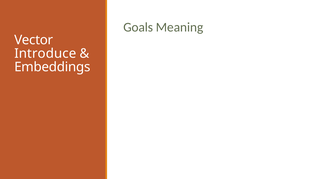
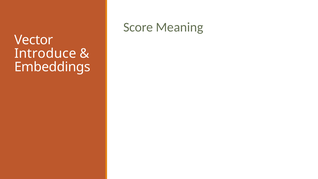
Goals: Goals -> Score (138, 27)
